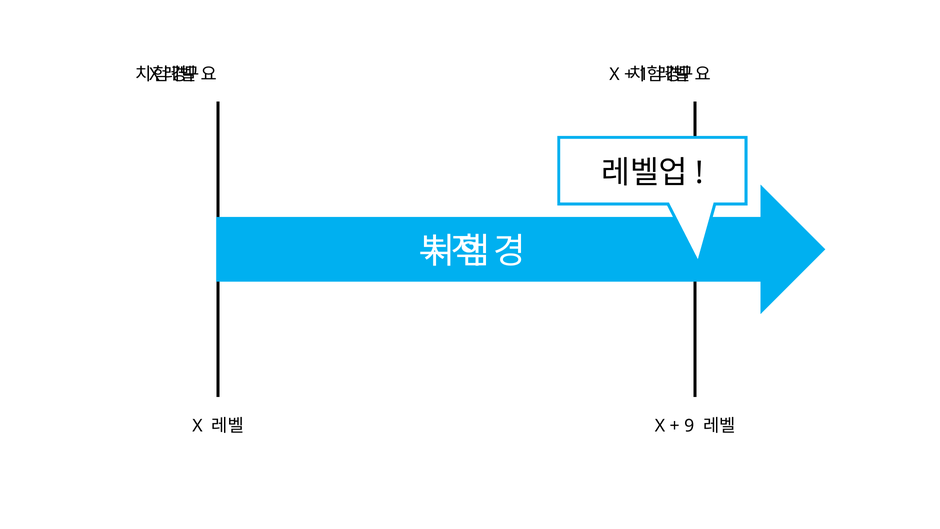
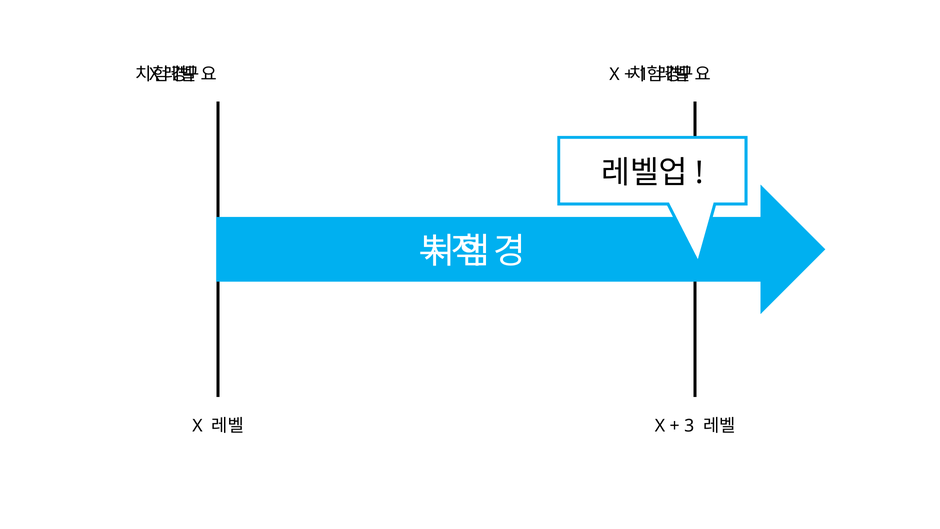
9: 9 -> 3 (689, 426)
